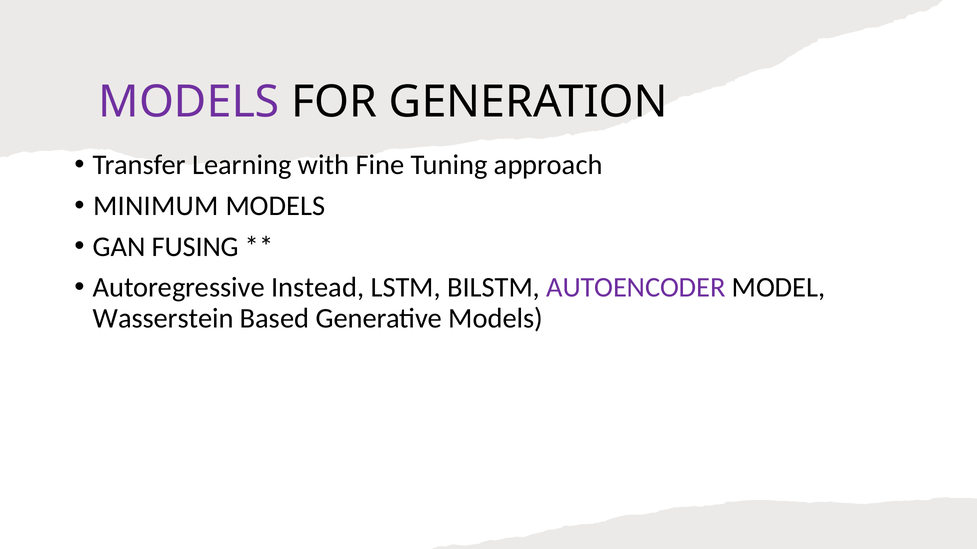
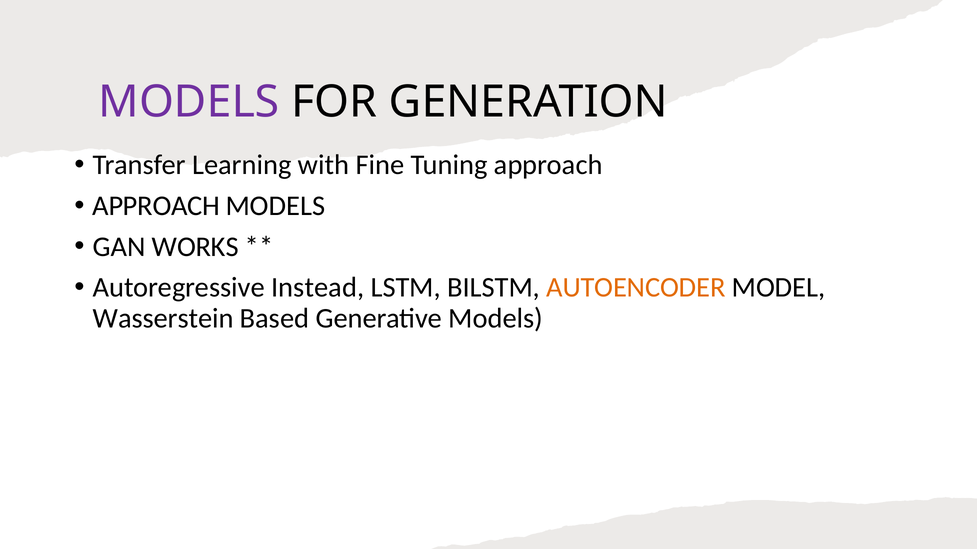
MINIMUM: MINIMUM -> APPROACH (156, 206)
FUSING: FUSING -> WORKS (195, 247)
AUTOENCODER colour: purple -> orange (636, 288)
